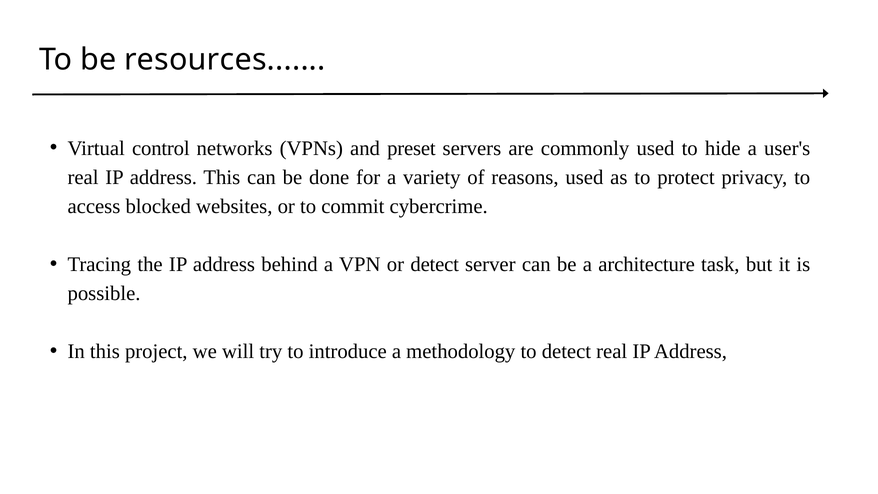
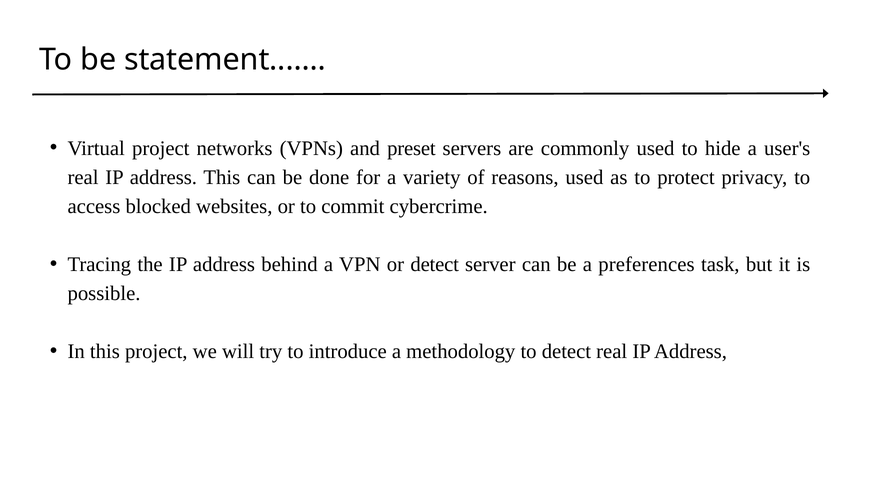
resources: resources -> statement (225, 59)
Virtual control: control -> project (161, 148)
architecture: architecture -> preferences (646, 264)
